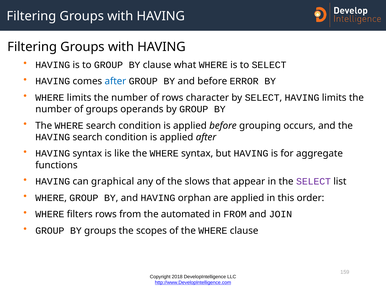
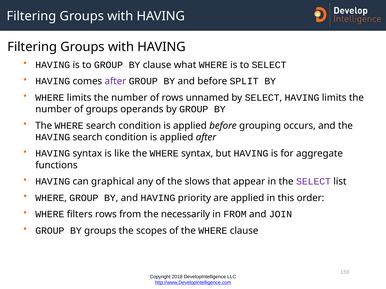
after colour: blue -> purple (115, 81)
ERROR: ERROR -> SPLIT (244, 81)
character: character -> unnamed (207, 98)
orphan: orphan -> priority (194, 198)
automated: automated -> necessarily (186, 215)
